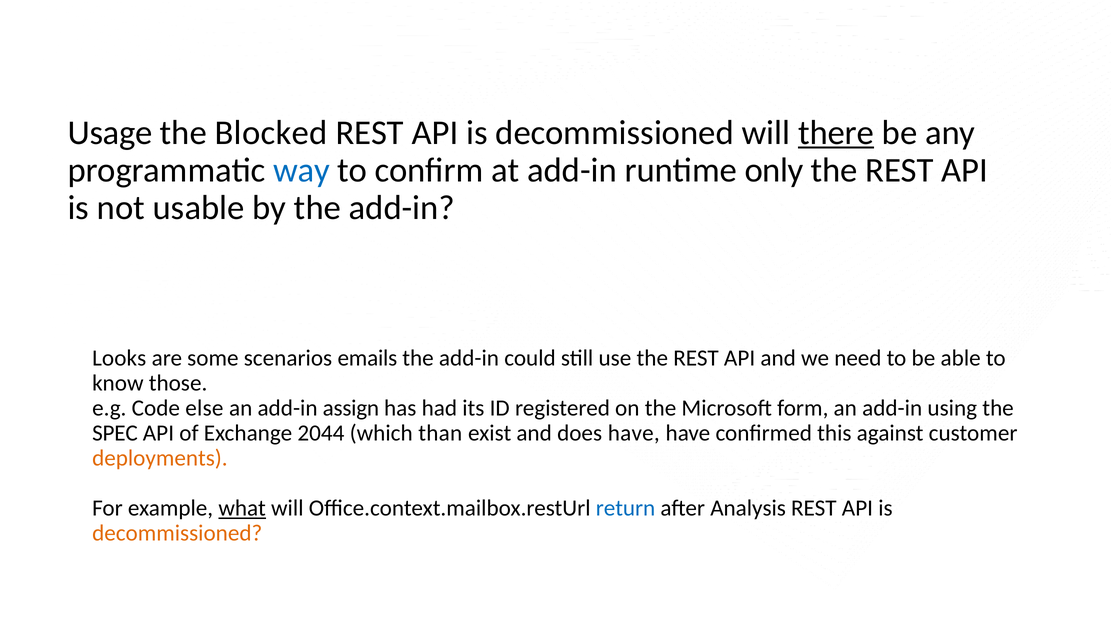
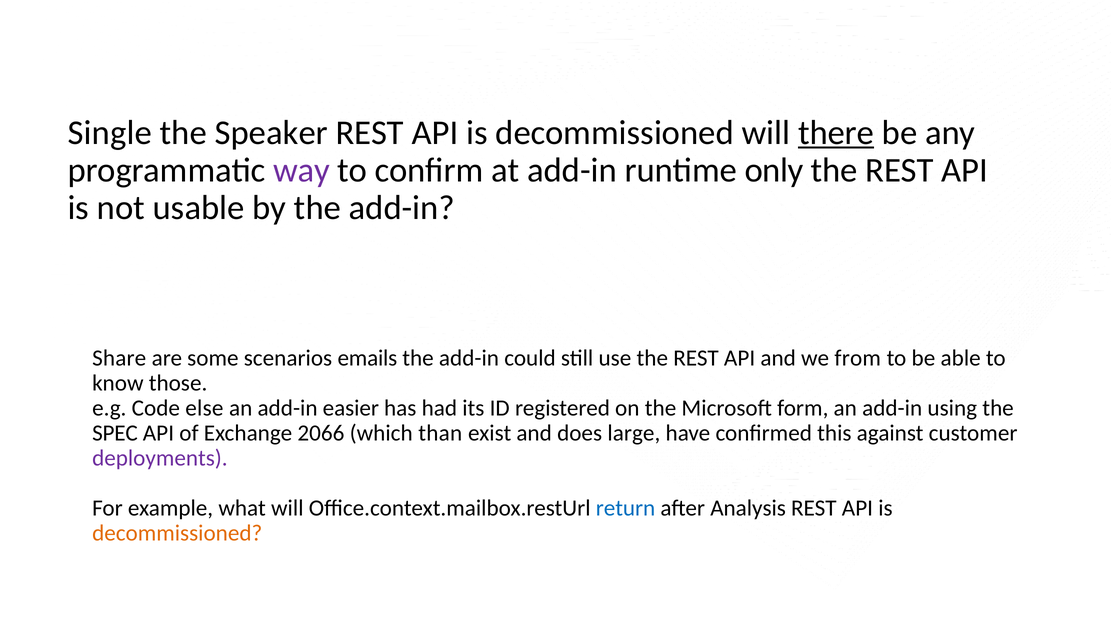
Usage: Usage -> Single (110, 133)
Blocked: Blocked -> Speaker (271, 133)
way colour: blue -> purple (302, 170)
Looks: Looks -> Share (119, 358)
need: need -> from (858, 358)
assign: assign -> easier (351, 408)
2044: 2044 -> 2066 (321, 433)
does have: have -> large (634, 433)
deployments colour: orange -> purple (160, 458)
what underline: present -> none (242, 508)
